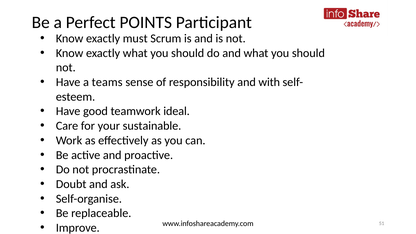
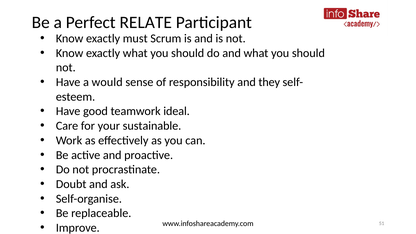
POINTS: POINTS -> RELATE (146, 22)
teams: teams -> would (107, 82)
with: with -> they (269, 82)
